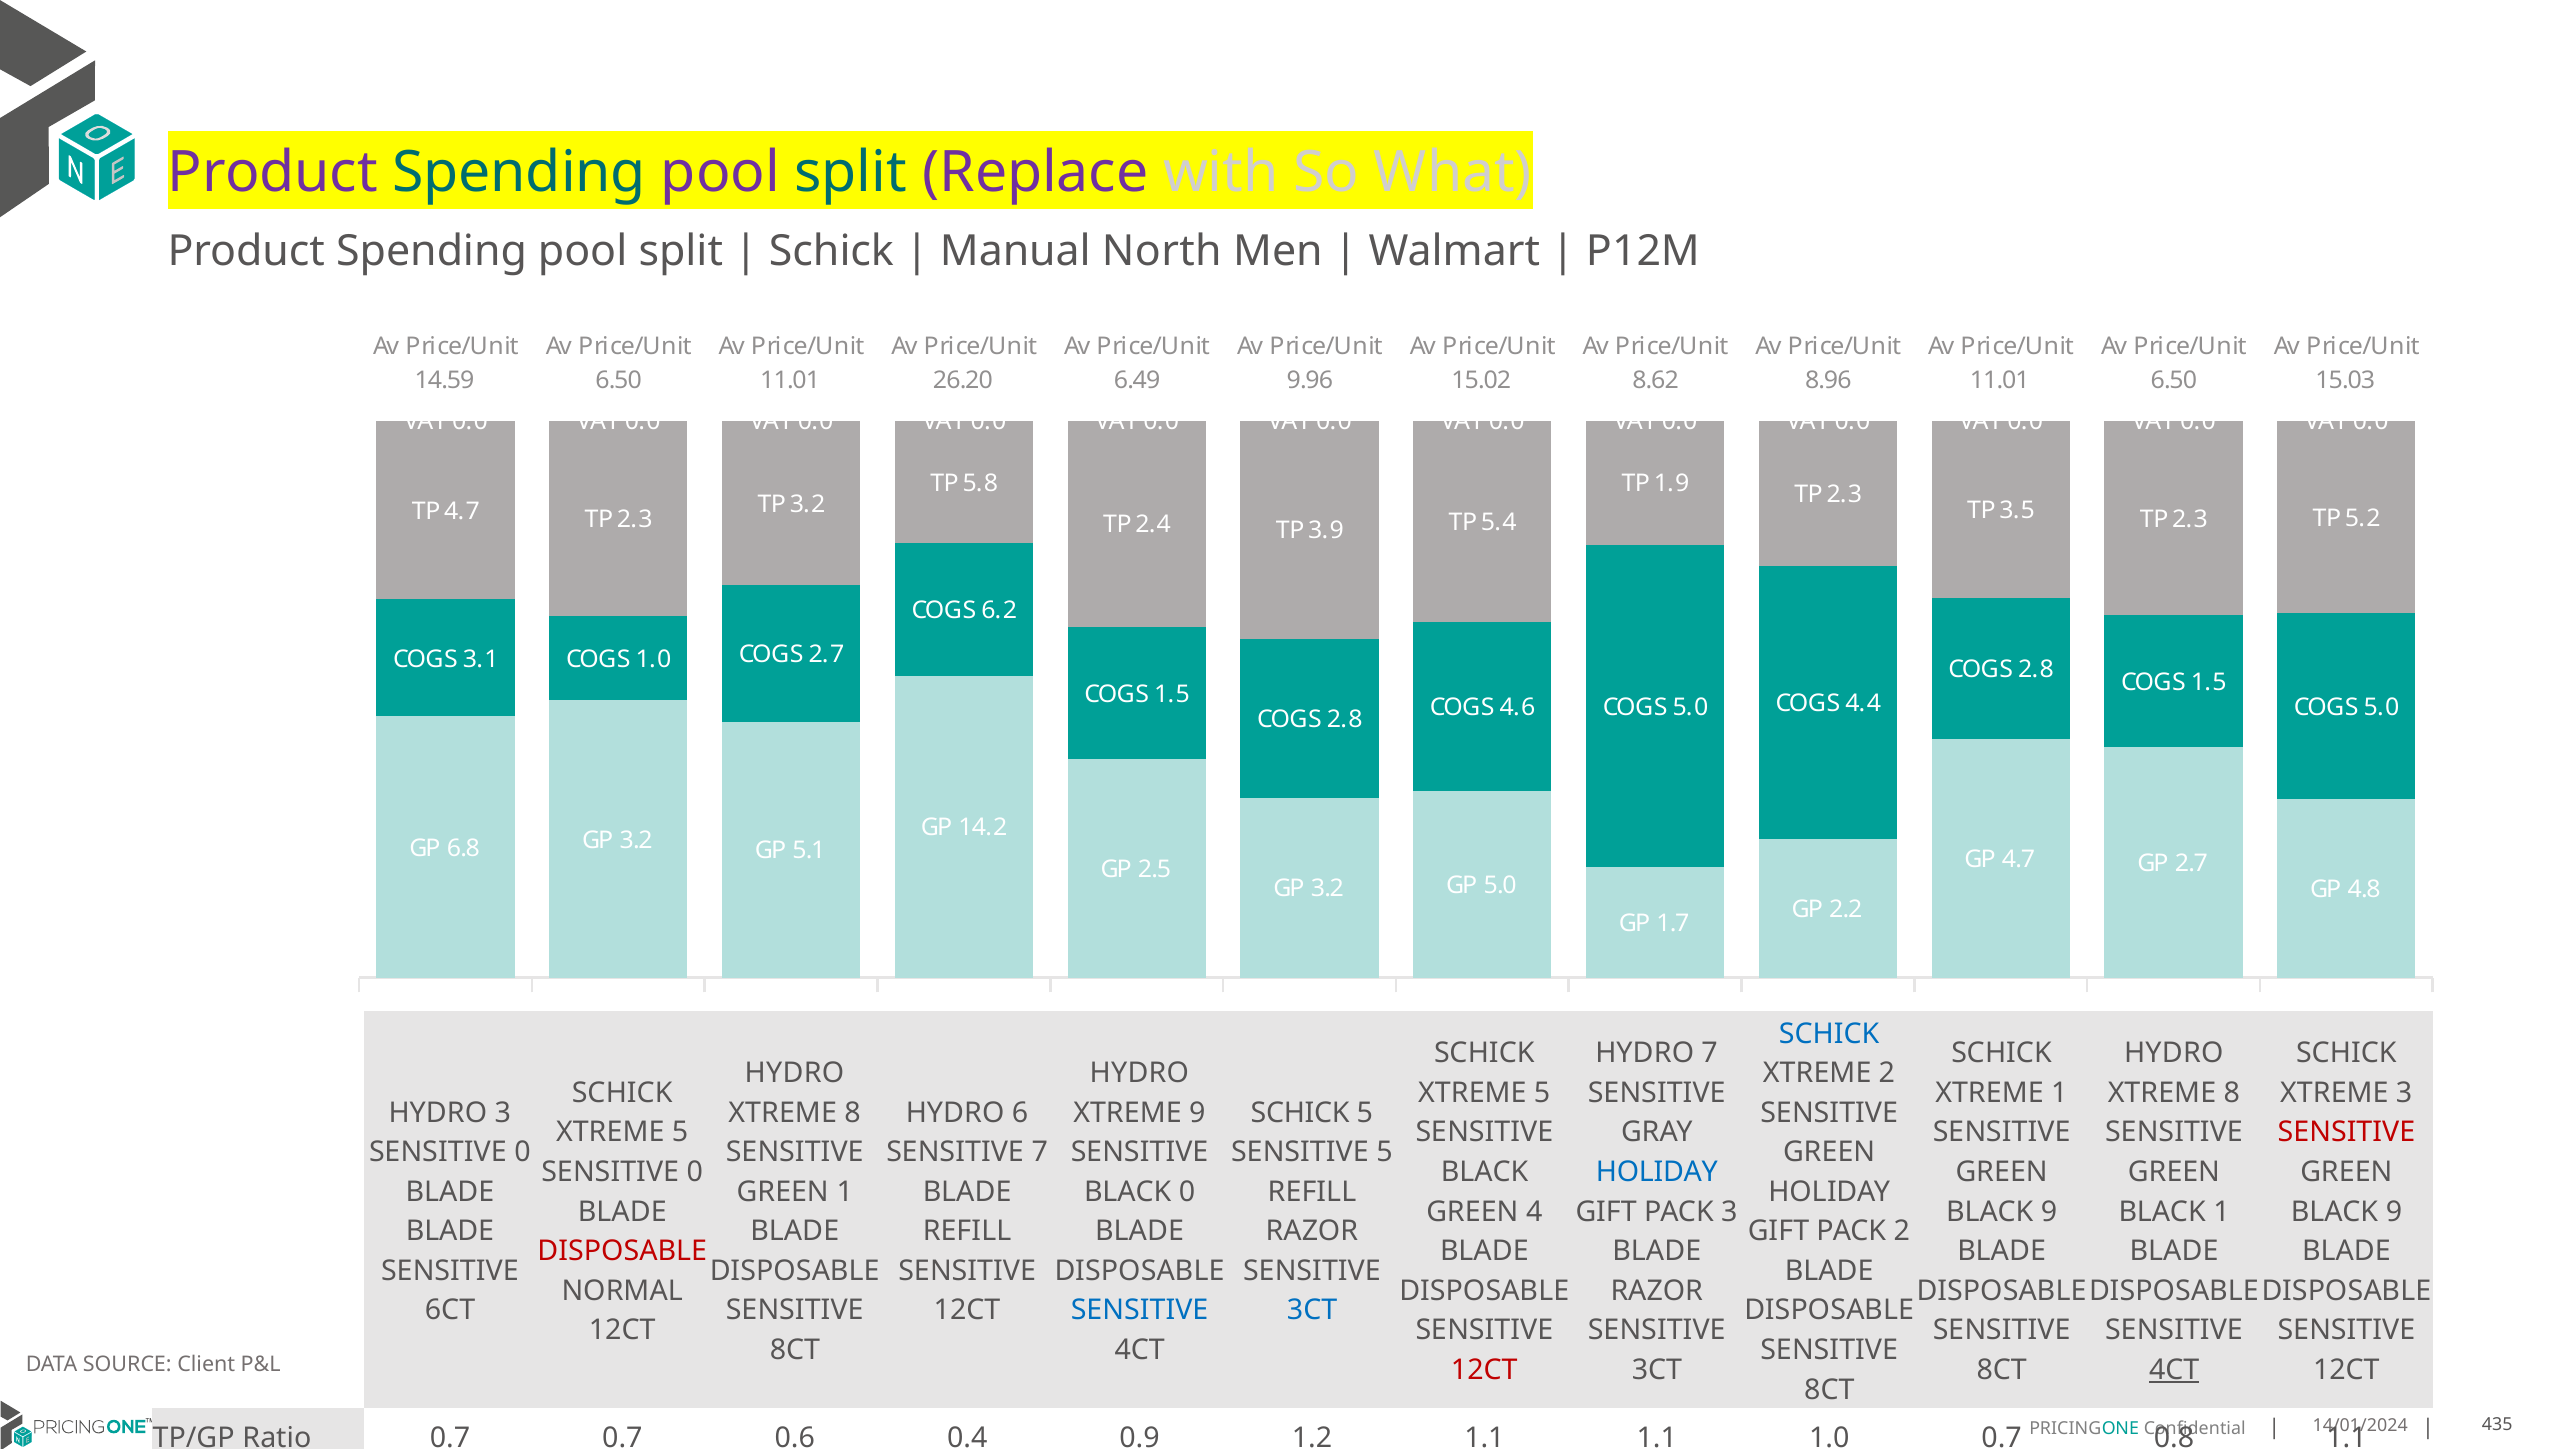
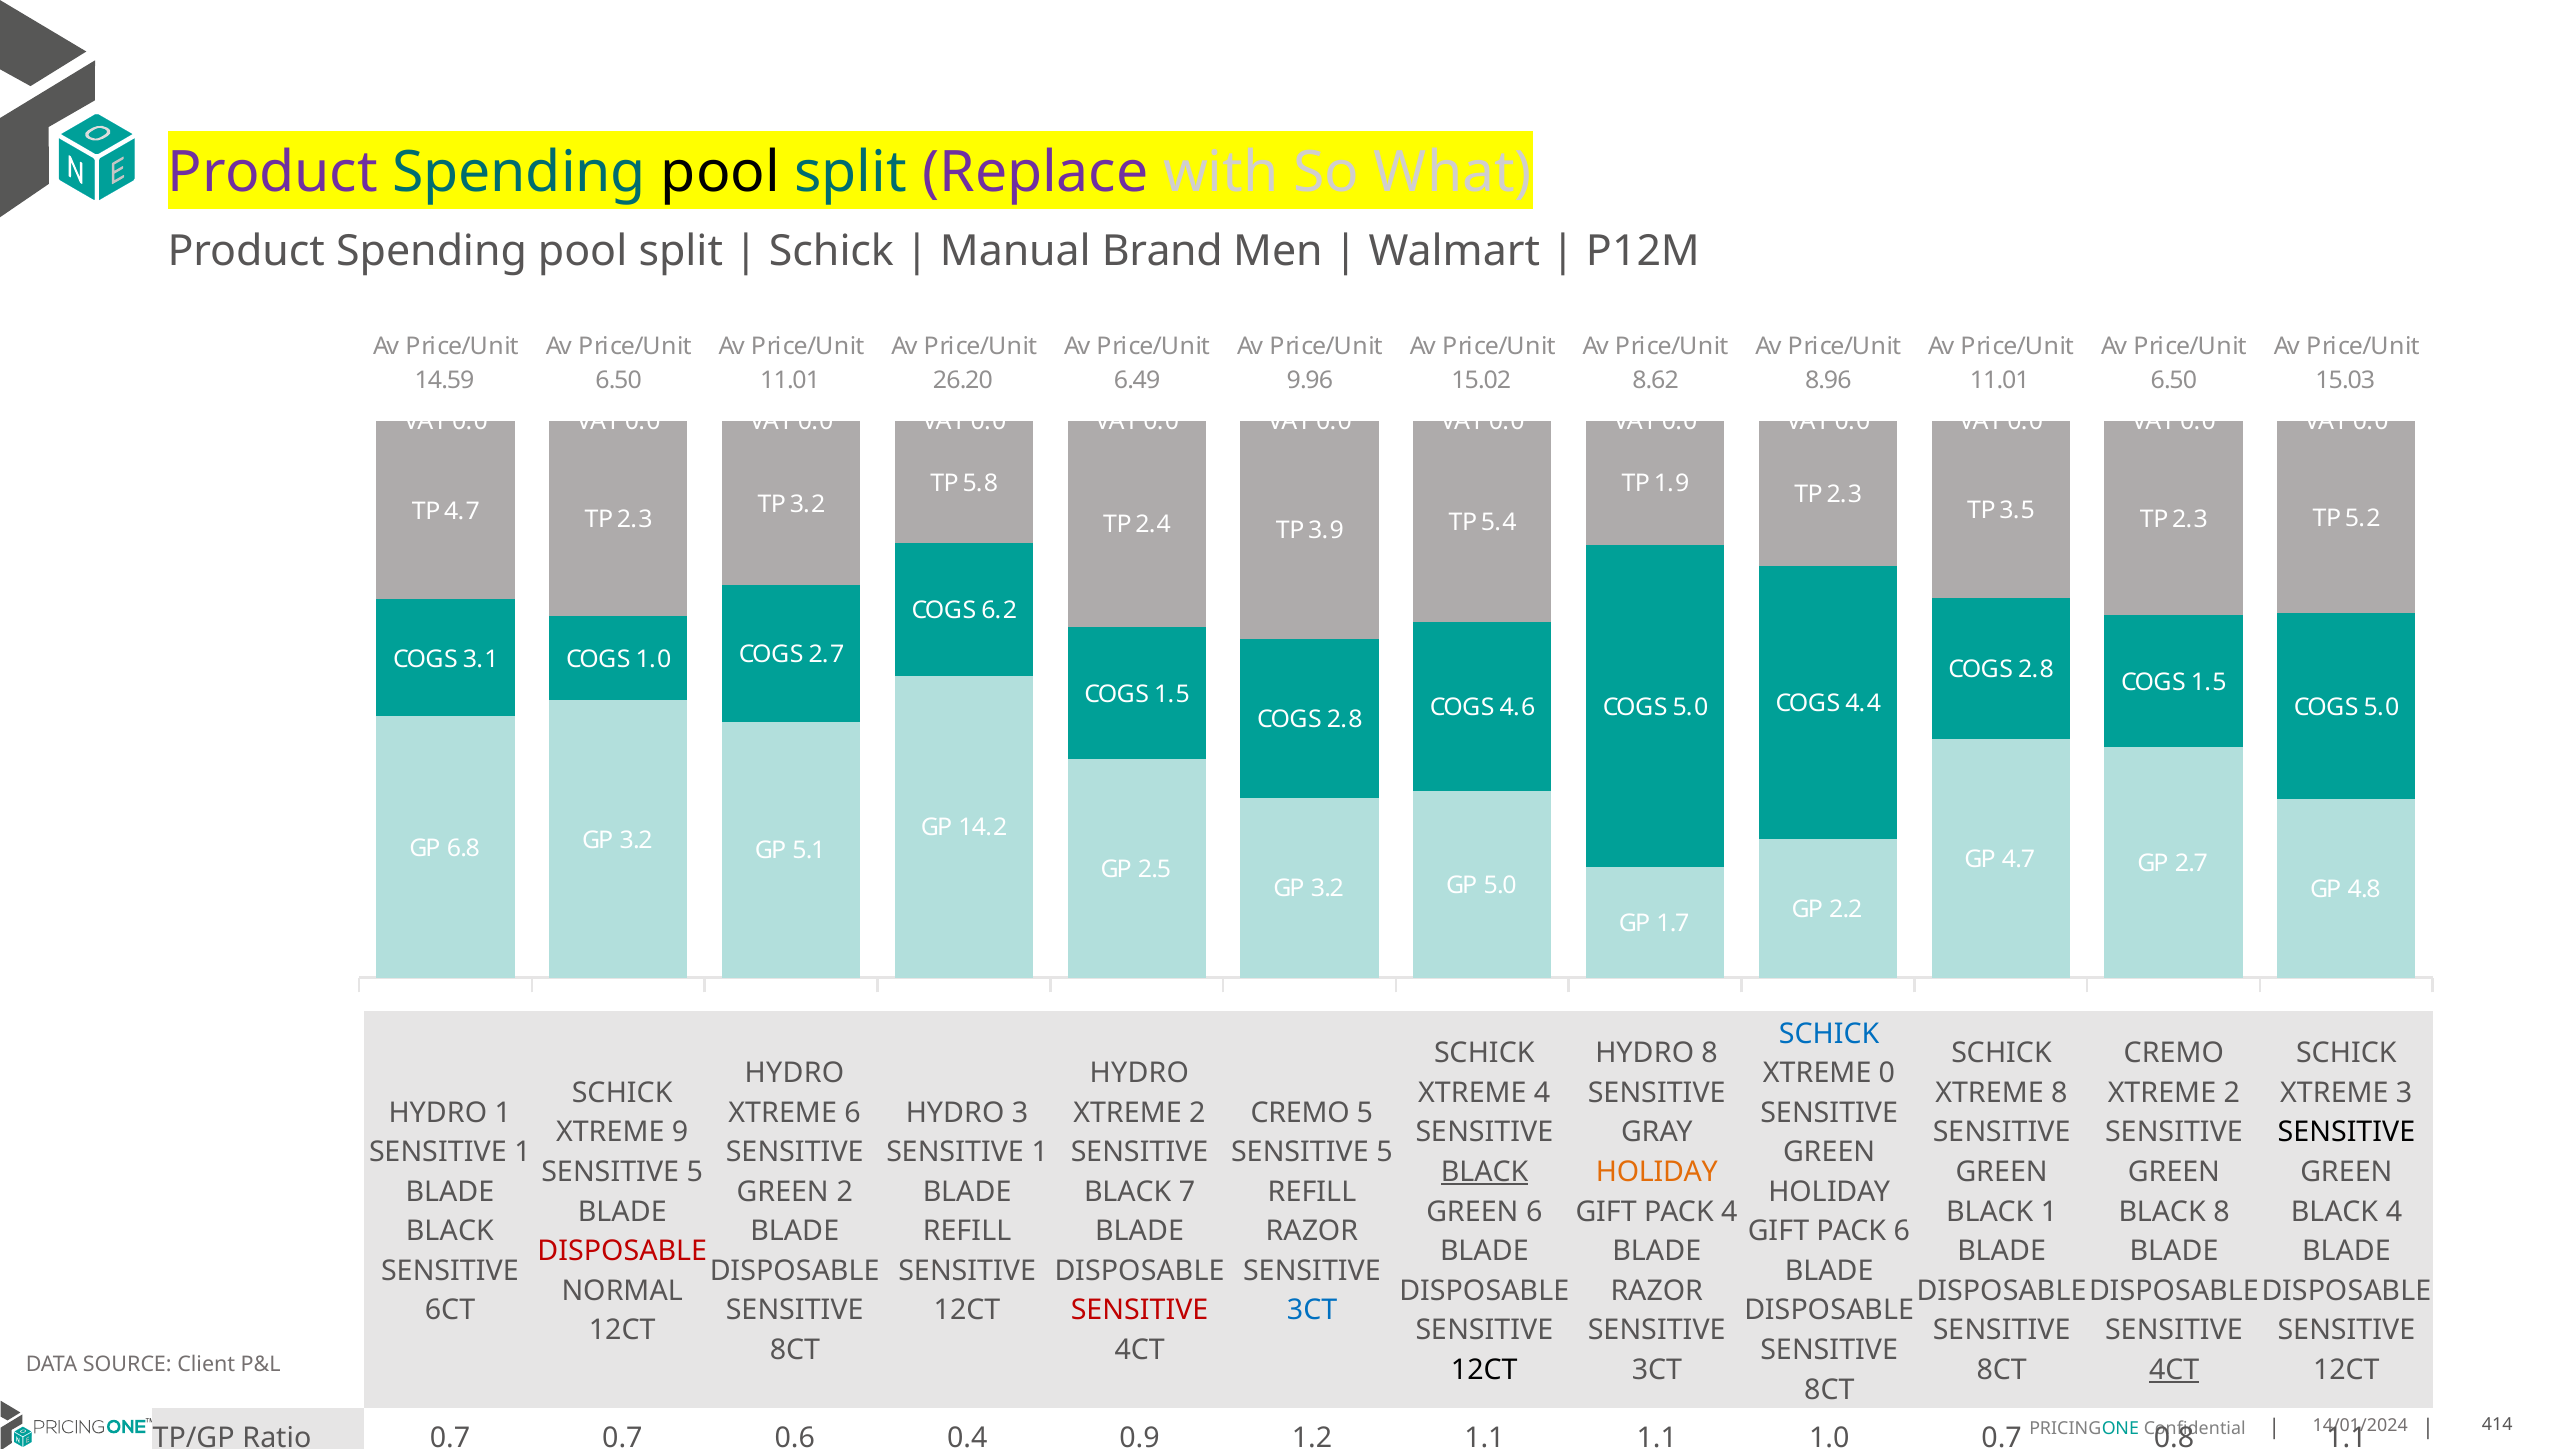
pool colour: purple -> black (720, 173)
North: North -> Brand (1162, 251)
HYDRO 7: 7 -> 8 (1710, 1053)
HYDRO: HYDRO -> CREMO (2174, 1053)
XTREME 2: 2 -> 0 (1887, 1073)
5: 5 -> 4 (1542, 1093)
XTREME 1: 1 -> 8 (2059, 1093)
8: 8 -> 2 (2232, 1093)
HYDRO 3: 3 -> 1 (503, 1113)
8: 8 -> 6 (852, 1113)
HYDRO 6: 6 -> 3 (1020, 1113)
9: 9 -> 2 (1197, 1113)
SCHICK: SCHICK -> CREMO (1300, 1113)
5: 5 -> 9 (680, 1133)
SENSITIVE colour: red -> black (2346, 1133)
0: 0 -> 1 (523, 1152)
7: 7 -> 1 (1040, 1152)
0: 0 -> 5 (695, 1172)
BLACK underline: none -> present (1485, 1172)
HOLIDAY colour: blue -> orange (1657, 1172)
GREEN 1: 1 -> 2 (845, 1192)
BLACK 0: 0 -> 7 (1187, 1192)
GREEN 4: 4 -> 6 (1534, 1212)
PACK 3: 3 -> 4 (1729, 1212)
9: 9 -> 1 (2049, 1212)
BLACK 1: 1 -> 8 (2222, 1212)
9: 9 -> 4 (2394, 1212)
BLADE: BLADE -> BLACK (450, 1231)
PACK 2: 2 -> 6 (1902, 1231)
SENSITIVE colour: blue -> red (1140, 1311)
12CT colour: red -> black (1484, 1370)
435: 435 -> 414 (2497, 1425)
